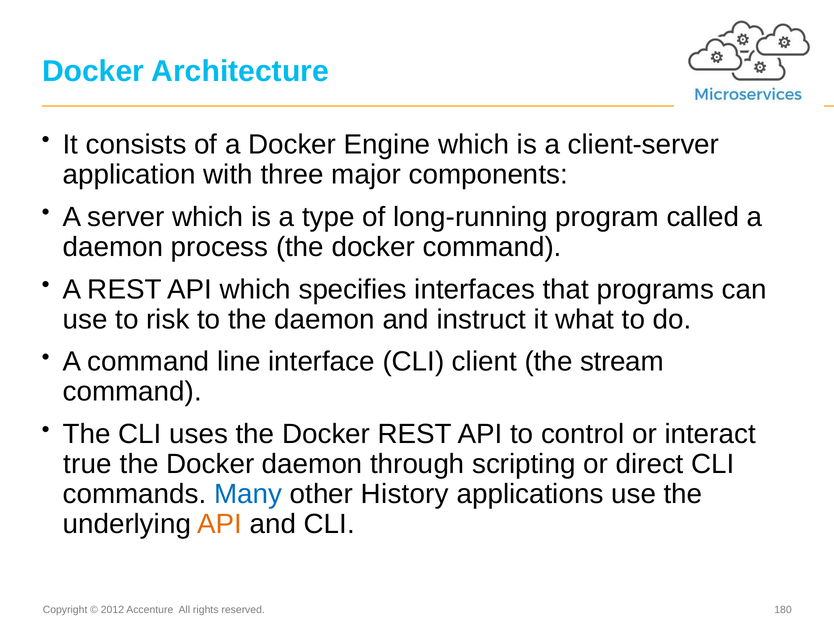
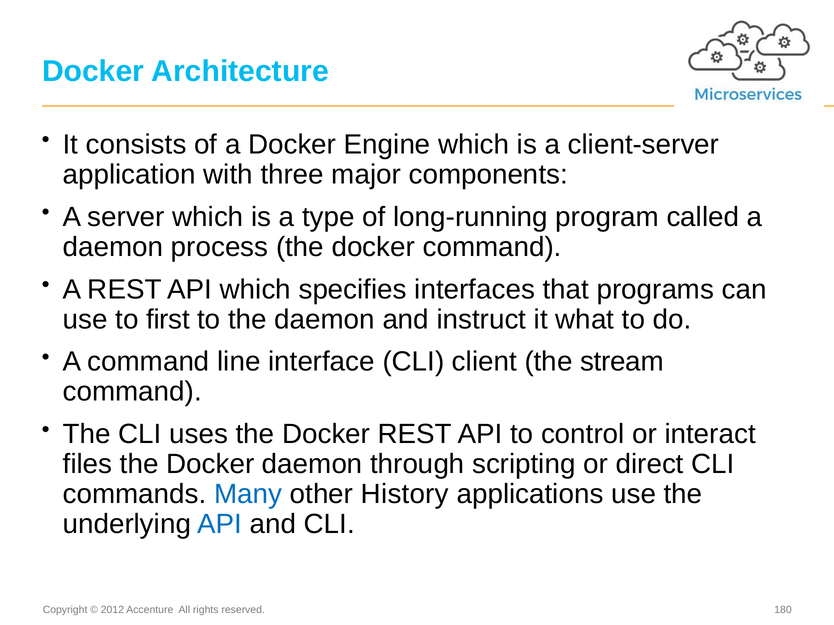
risk: risk -> first (168, 320)
true: true -> files (88, 465)
API colour: orange -> blue (220, 525)
